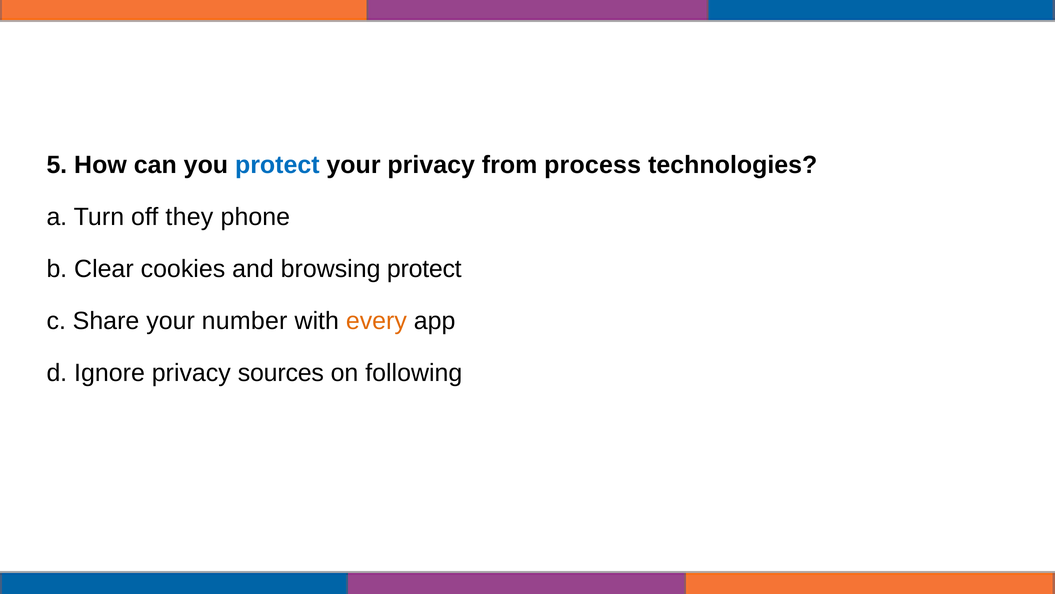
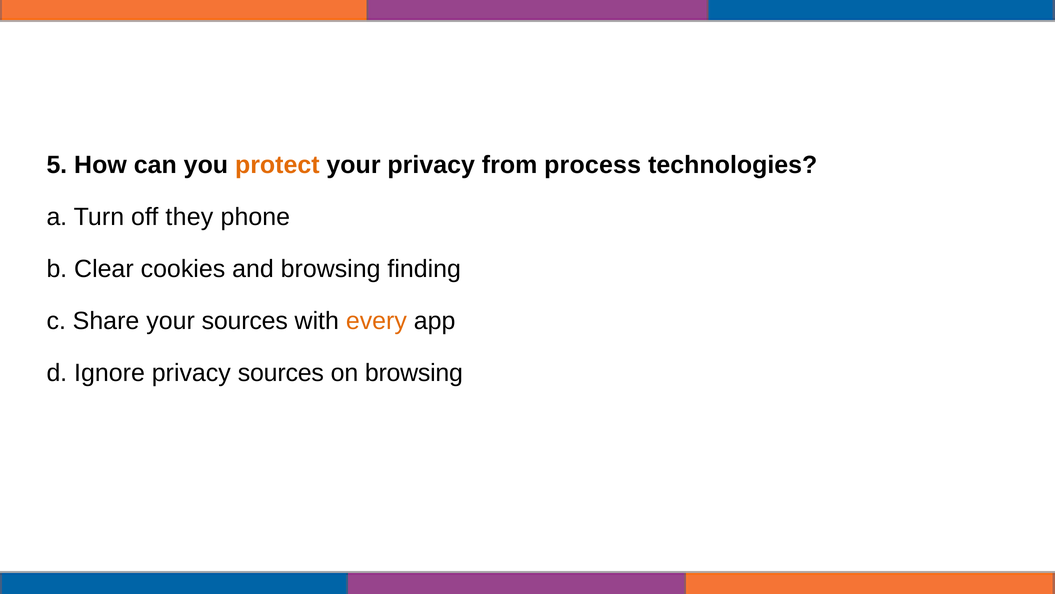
protect colour: blue -> orange (277, 165)
browsing protect: protect -> finding (424, 269)
your number: number -> sources (245, 321)
on following: following -> browsing (414, 373)
